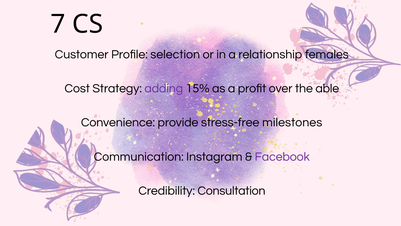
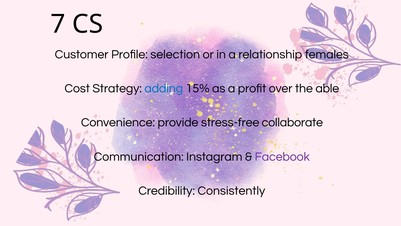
adding colour: purple -> blue (164, 88)
milestones: milestones -> collaborate (292, 122)
Consultation: Consultation -> Consistently (231, 190)
